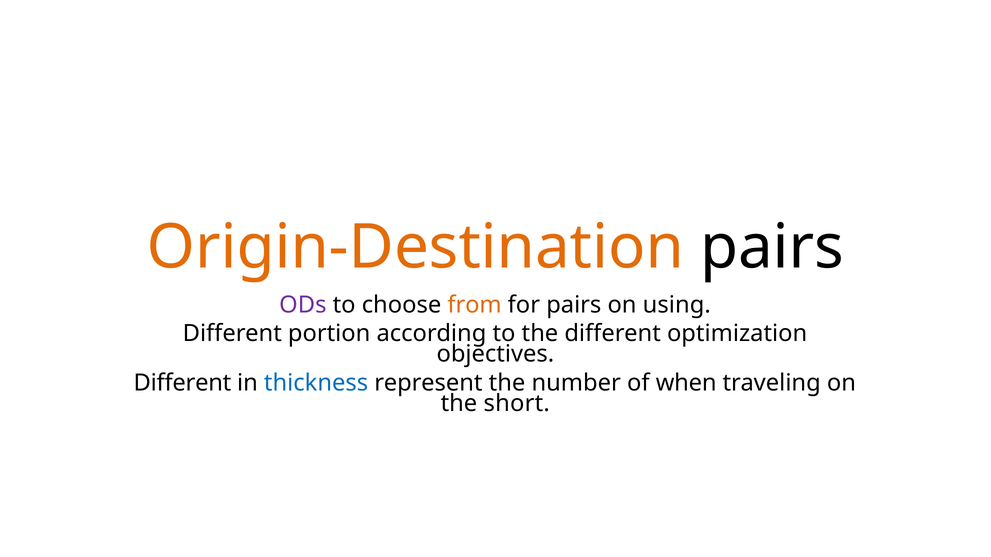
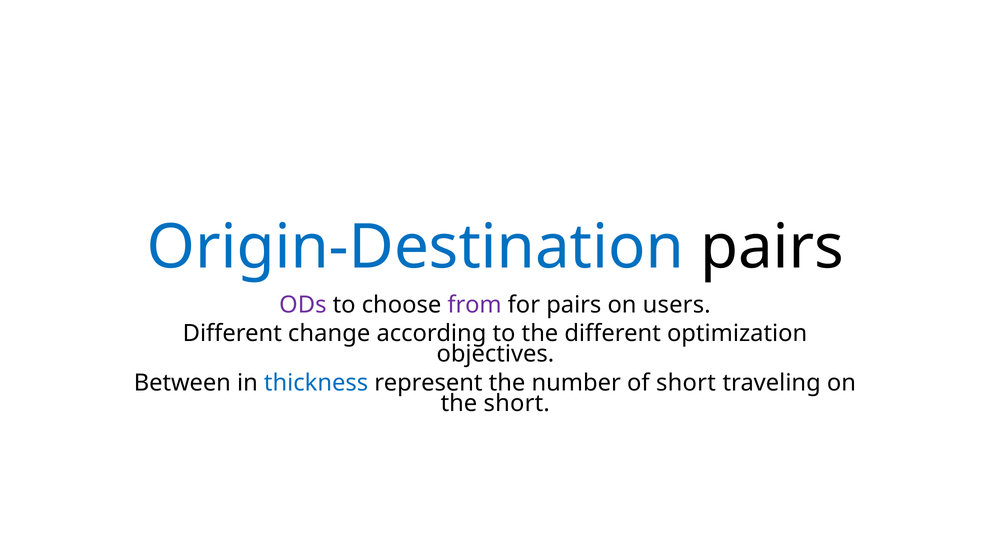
Origin-Destination colour: orange -> blue (415, 248)
from colour: orange -> purple (475, 305)
using: using -> users (677, 305)
portion: portion -> change (329, 334)
Different: Different -> Between (182, 383)
of when: when -> short (686, 383)
